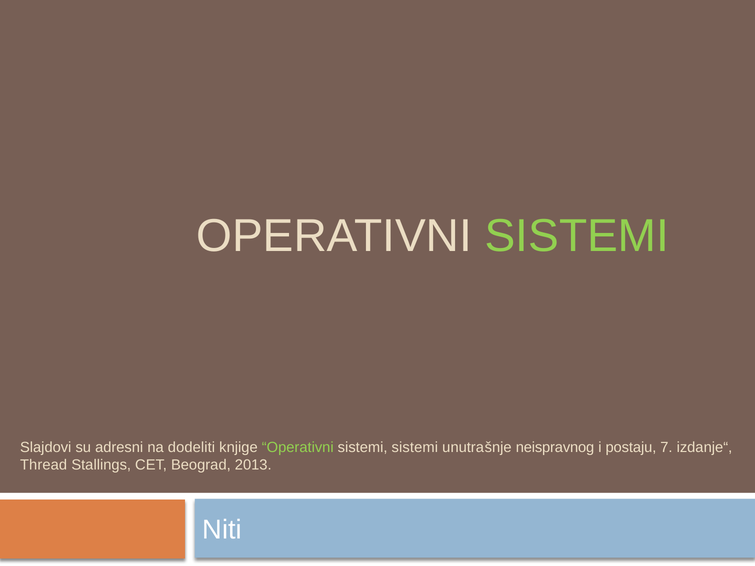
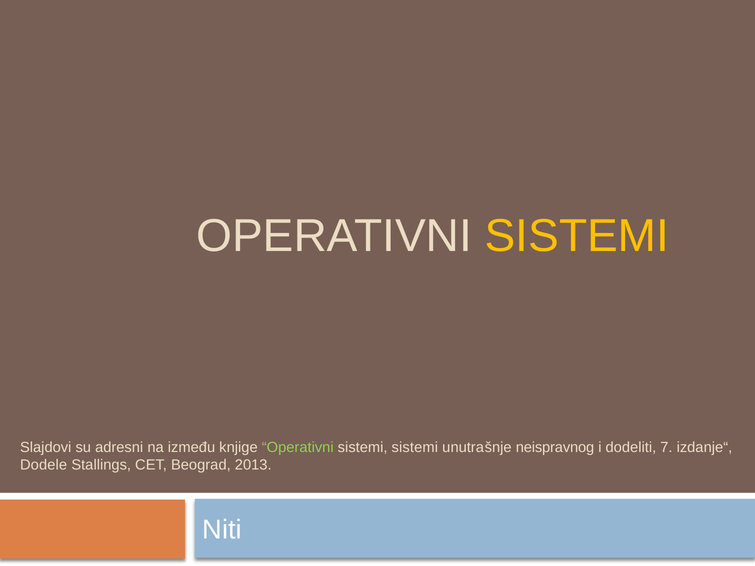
SISTEMI colour: light green -> yellow (577, 236)
dodeliti: dodeliti -> između (192, 448)
postaju: postaju -> dodeliti (631, 448)
Thread: Thread -> Dodele (44, 465)
